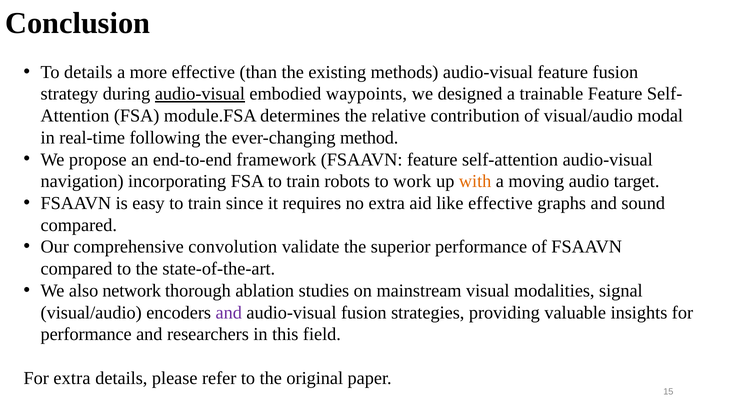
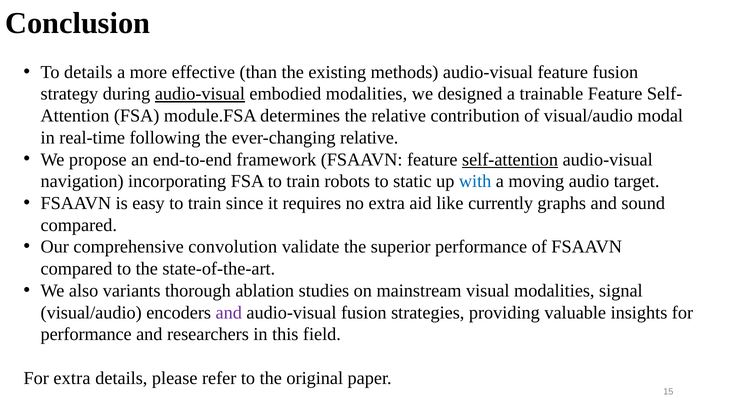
embodied waypoints: waypoints -> modalities (367, 94)
ever-changing method: method -> relative (369, 138)
self-attention underline: none -> present (510, 160)
work: work -> static (412, 181)
with colour: orange -> blue (475, 181)
like effective: effective -> currently (501, 203)
network: network -> variants (132, 291)
